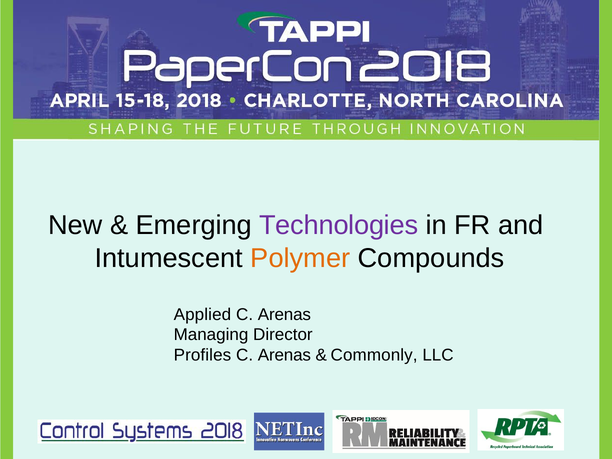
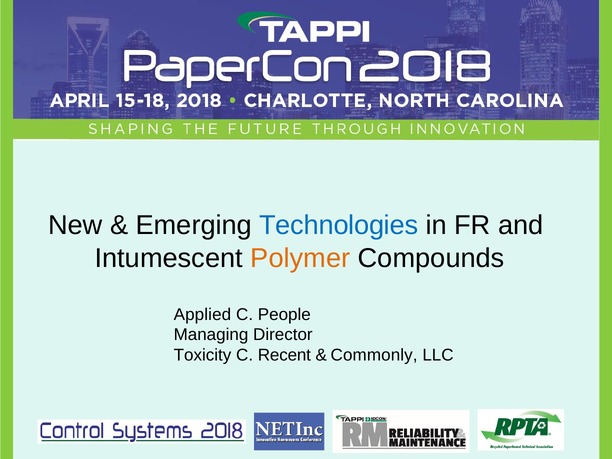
Technologies colour: purple -> blue (339, 225)
Arenas: Arenas -> People (284, 314)
Profiles: Profiles -> Toxicity (203, 355)
Arenas: Arenas -> Recent (284, 355)
